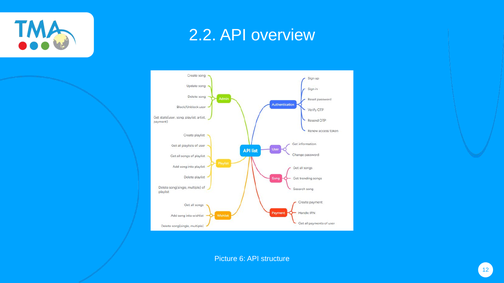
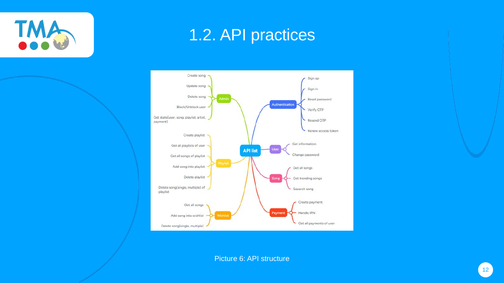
2.2: 2.2 -> 1.2 (203, 35)
overview: overview -> practices (283, 35)
